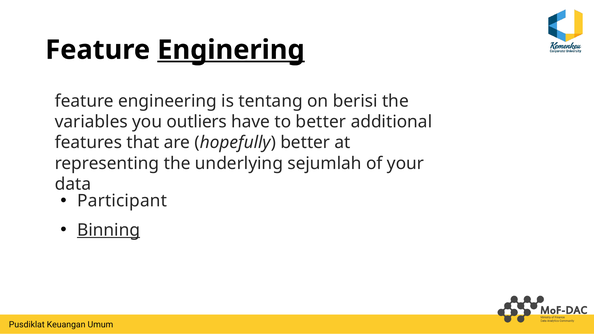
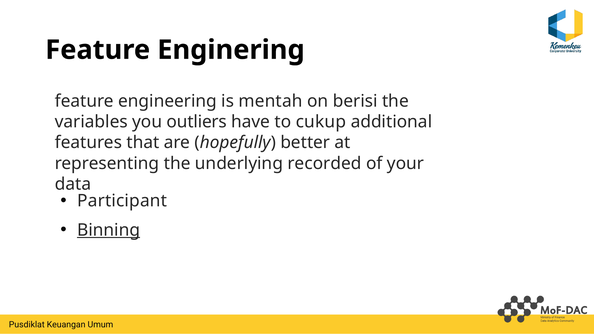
Enginering underline: present -> none (231, 50)
tentang: tentang -> mentah (271, 101)
to better: better -> cukup (321, 122)
sejumlah: sejumlah -> recorded (325, 163)
